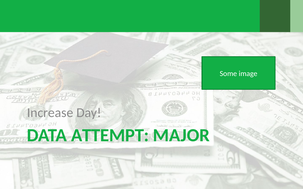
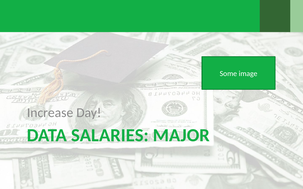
ATTEMPT: ATTEMPT -> SALARIES (110, 136)
